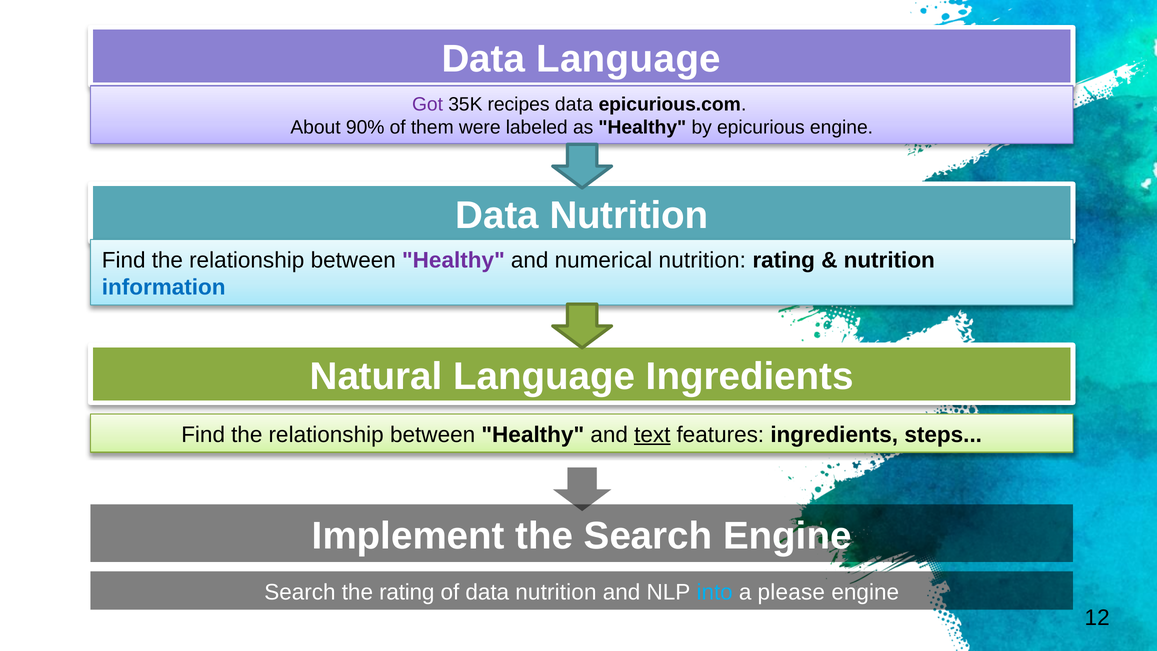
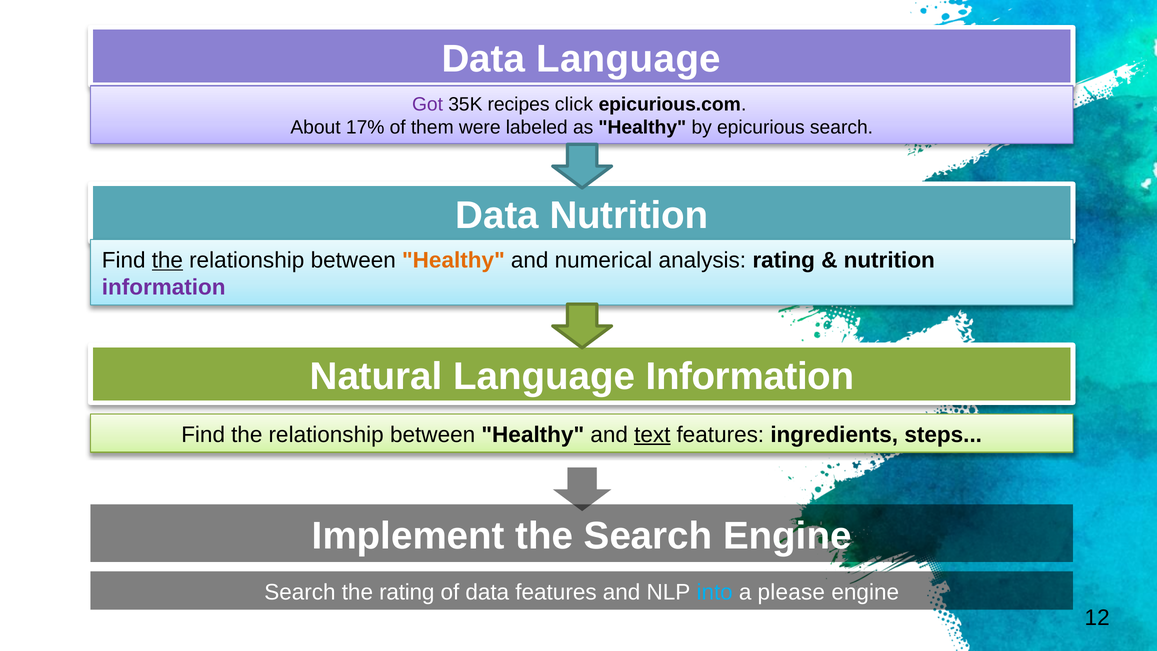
recipes data: data -> click (574, 104)
90%: 90% -> 17% (365, 128)
epicurious engine: engine -> search (842, 128)
the underline: none -> present (167, 260)
Healthy colour: purple -> orange (453, 260)
numerical nutrition: nutrition -> analysis (702, 260)
information colour: blue -> purple (164, 287)
Language Ingredients: Ingredients -> Information (750, 377)
of data nutrition: nutrition -> features (556, 592)
